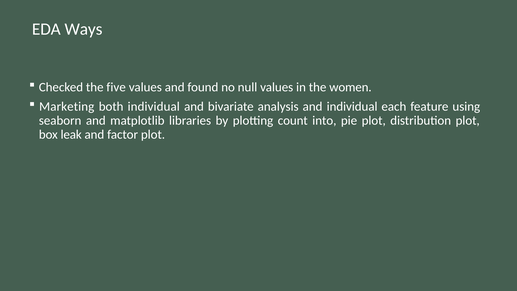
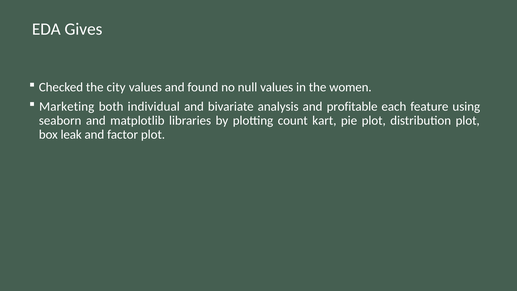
Ways: Ways -> Gives (83, 29)
five: five -> city (116, 87)
and individual: individual -> profitable (352, 107)
into: into -> kart (324, 120)
